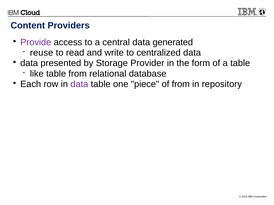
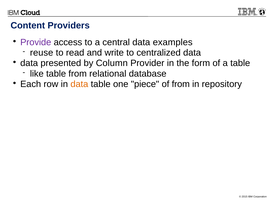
generated: generated -> examples (173, 42)
Storage: Storage -> Column (112, 63)
data colour: purple -> orange (79, 84)
